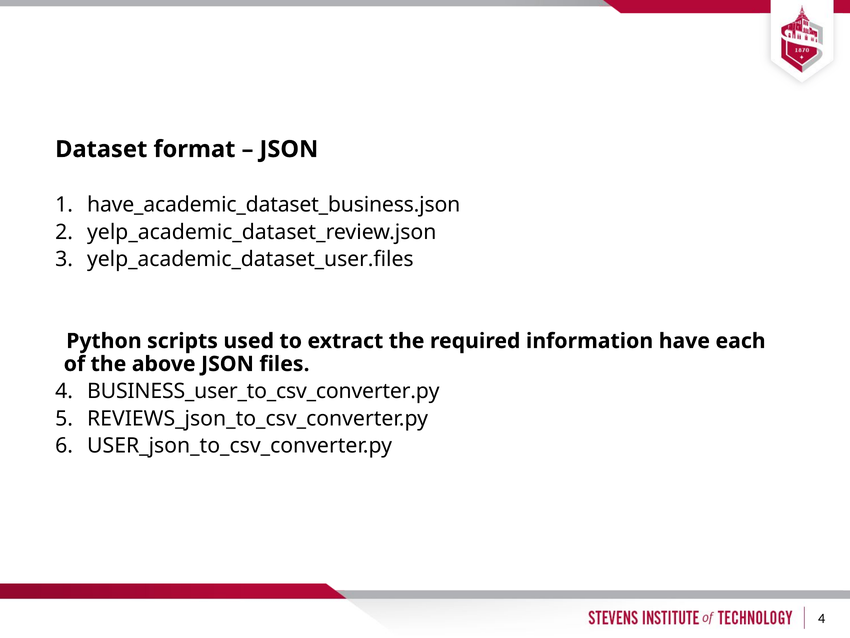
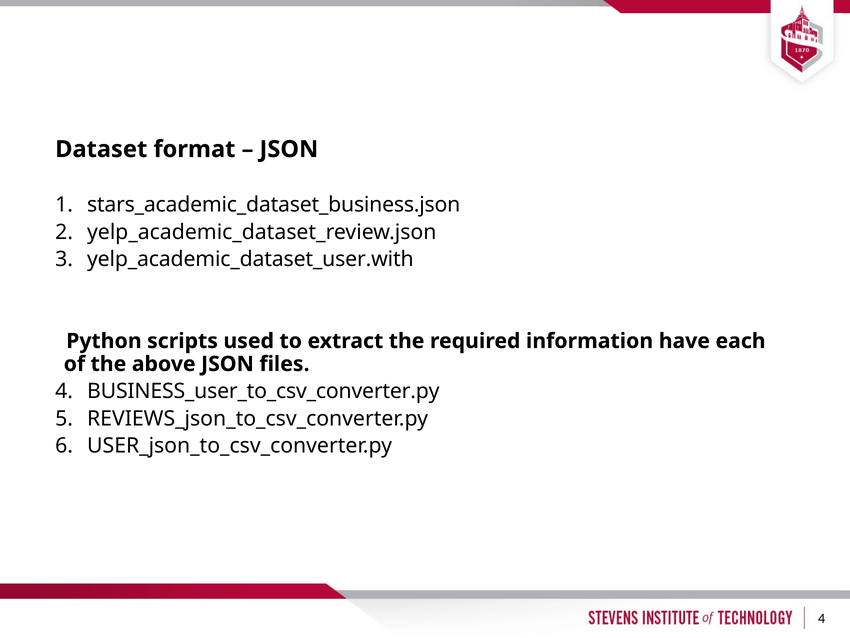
have_academic_dataset_business.json: have_academic_dataset_business.json -> stars_academic_dataset_business.json (274, 205)
yelp_academic_dataset_user.files: yelp_academic_dataset_user.files -> yelp_academic_dataset_user.with (250, 259)
